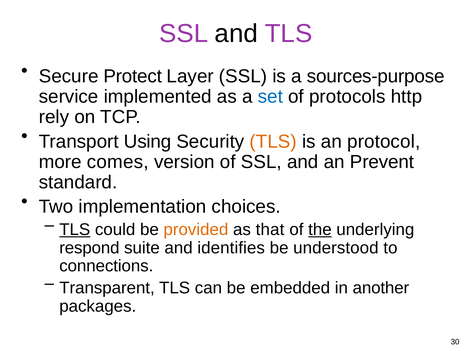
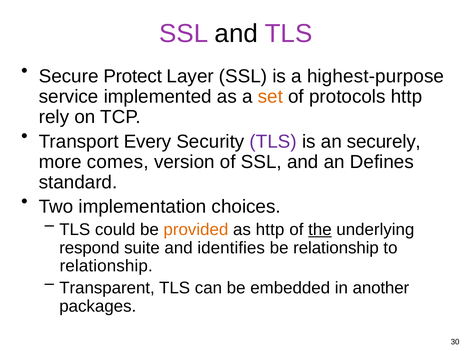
sources-purpose: sources-purpose -> highest-purpose (376, 76)
set colour: blue -> orange (270, 97)
Using: Using -> Every (148, 141)
TLS colour: orange -> purple (273, 141)
protocol: protocol -> securely (384, 141)
Prevent: Prevent -> Defines (382, 162)
TLS underline: present -> none (75, 230)
as that: that -> http (270, 230)
be understood: understood -> relationship (336, 248)
connections: connections -> relationship (106, 266)
